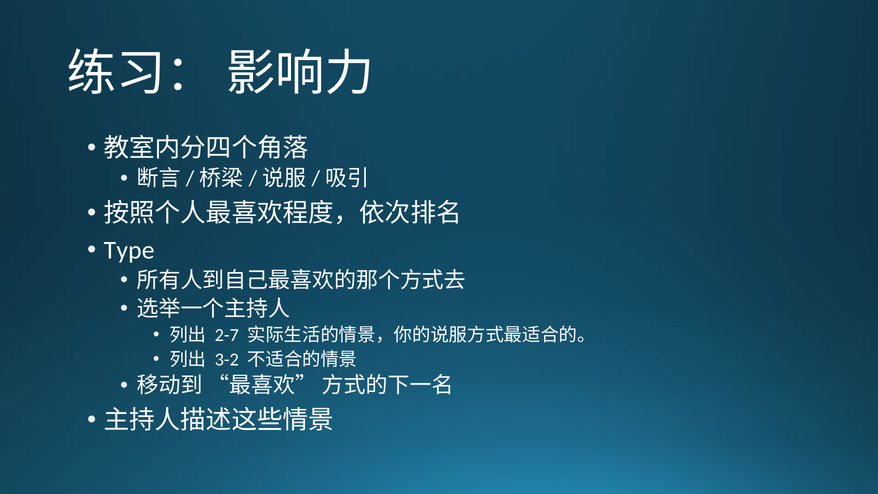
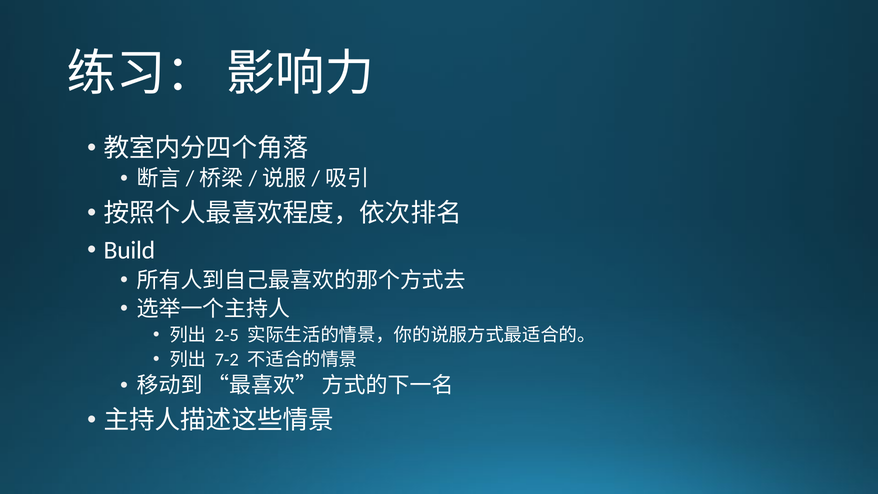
Type: Type -> Build (129, 250)
2-7: 2-7 -> 2-5 (227, 335)
3-2: 3-2 -> 7-2 (227, 359)
